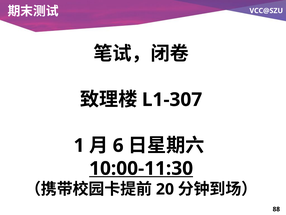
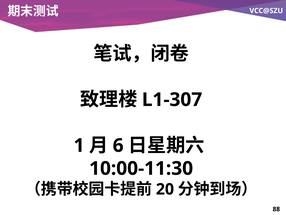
10:00-11:30 underline: present -> none (141, 168)
